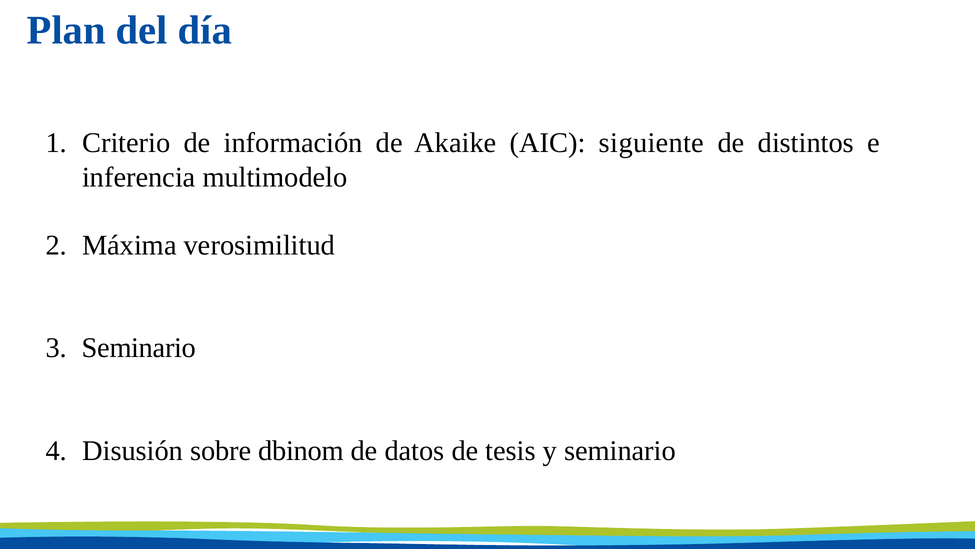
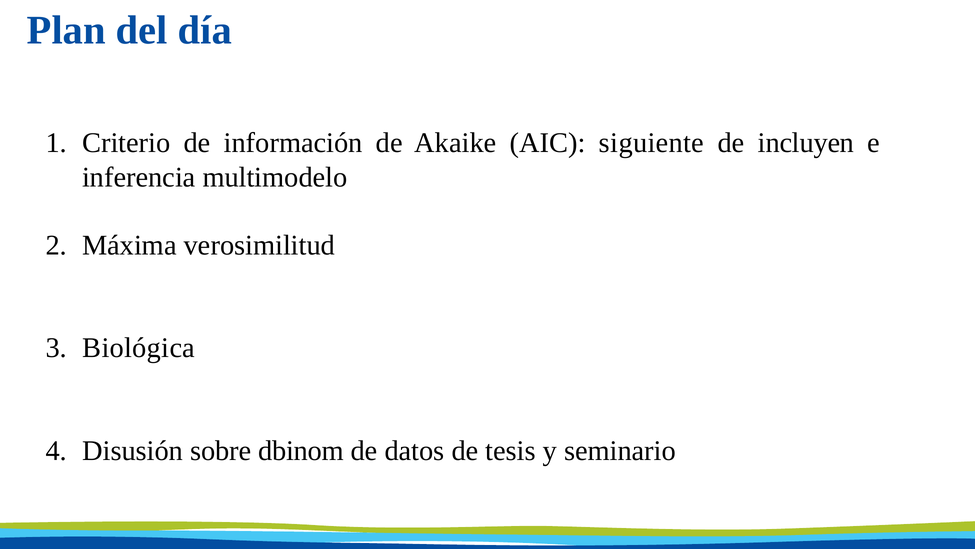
distintos: distintos -> incluyen (806, 143)
Seminario: Seminario -> Biológica (139, 348)
